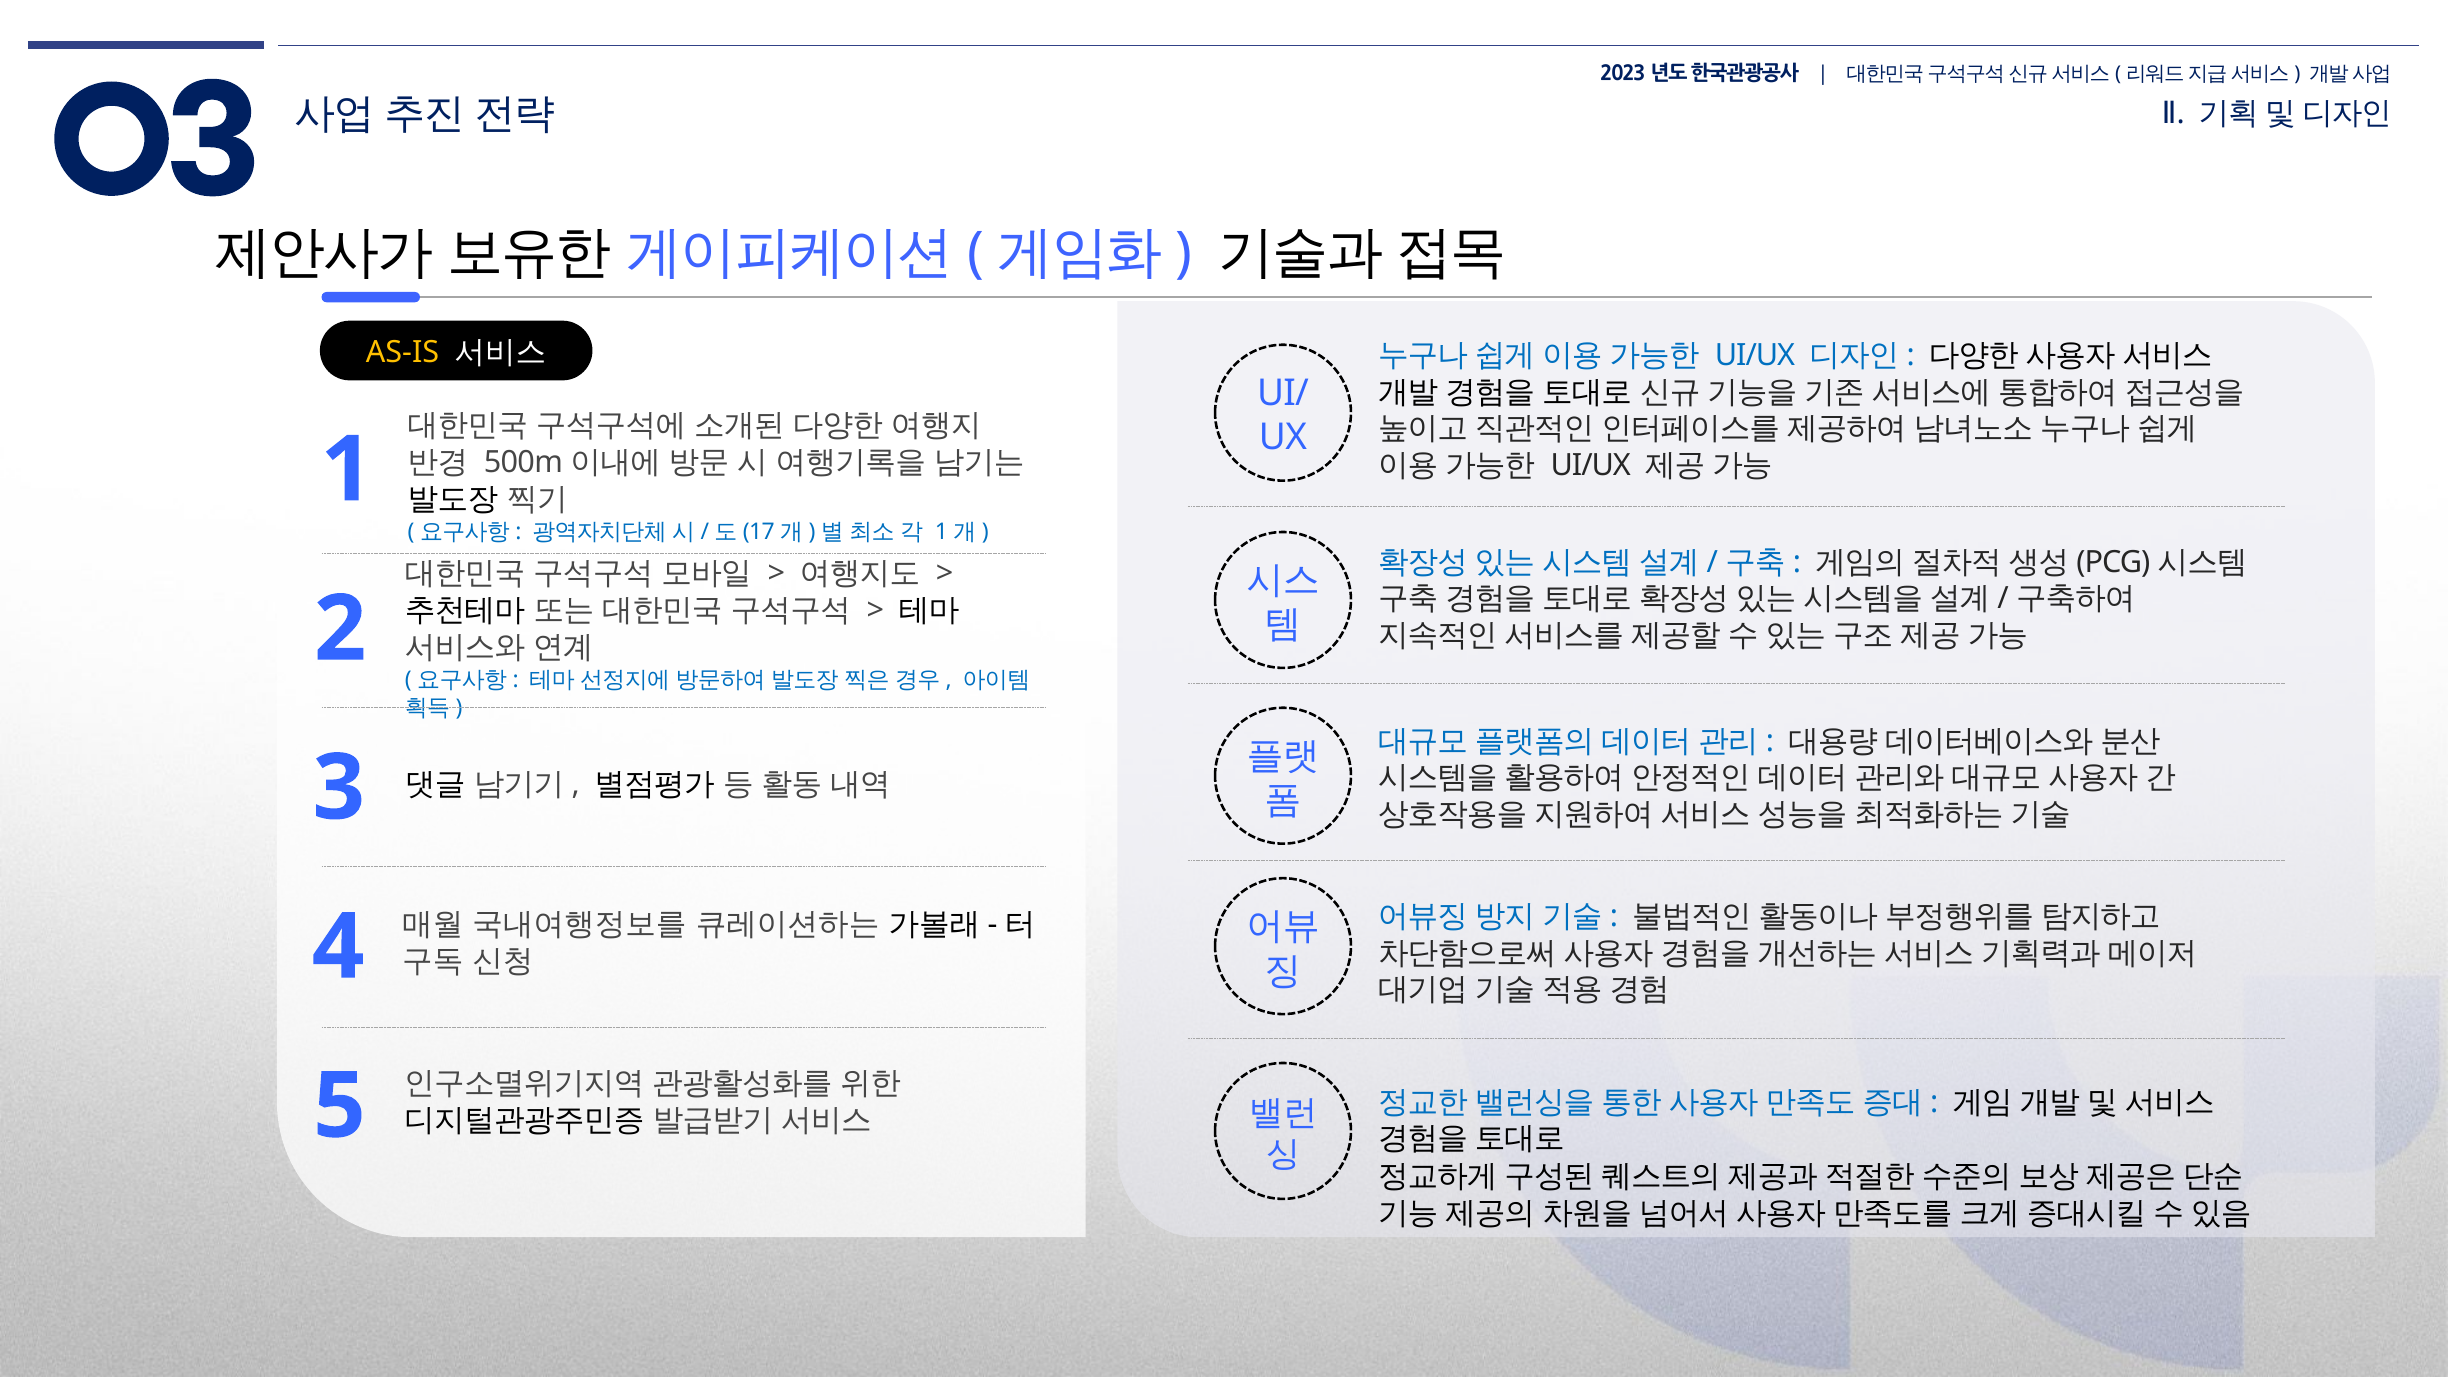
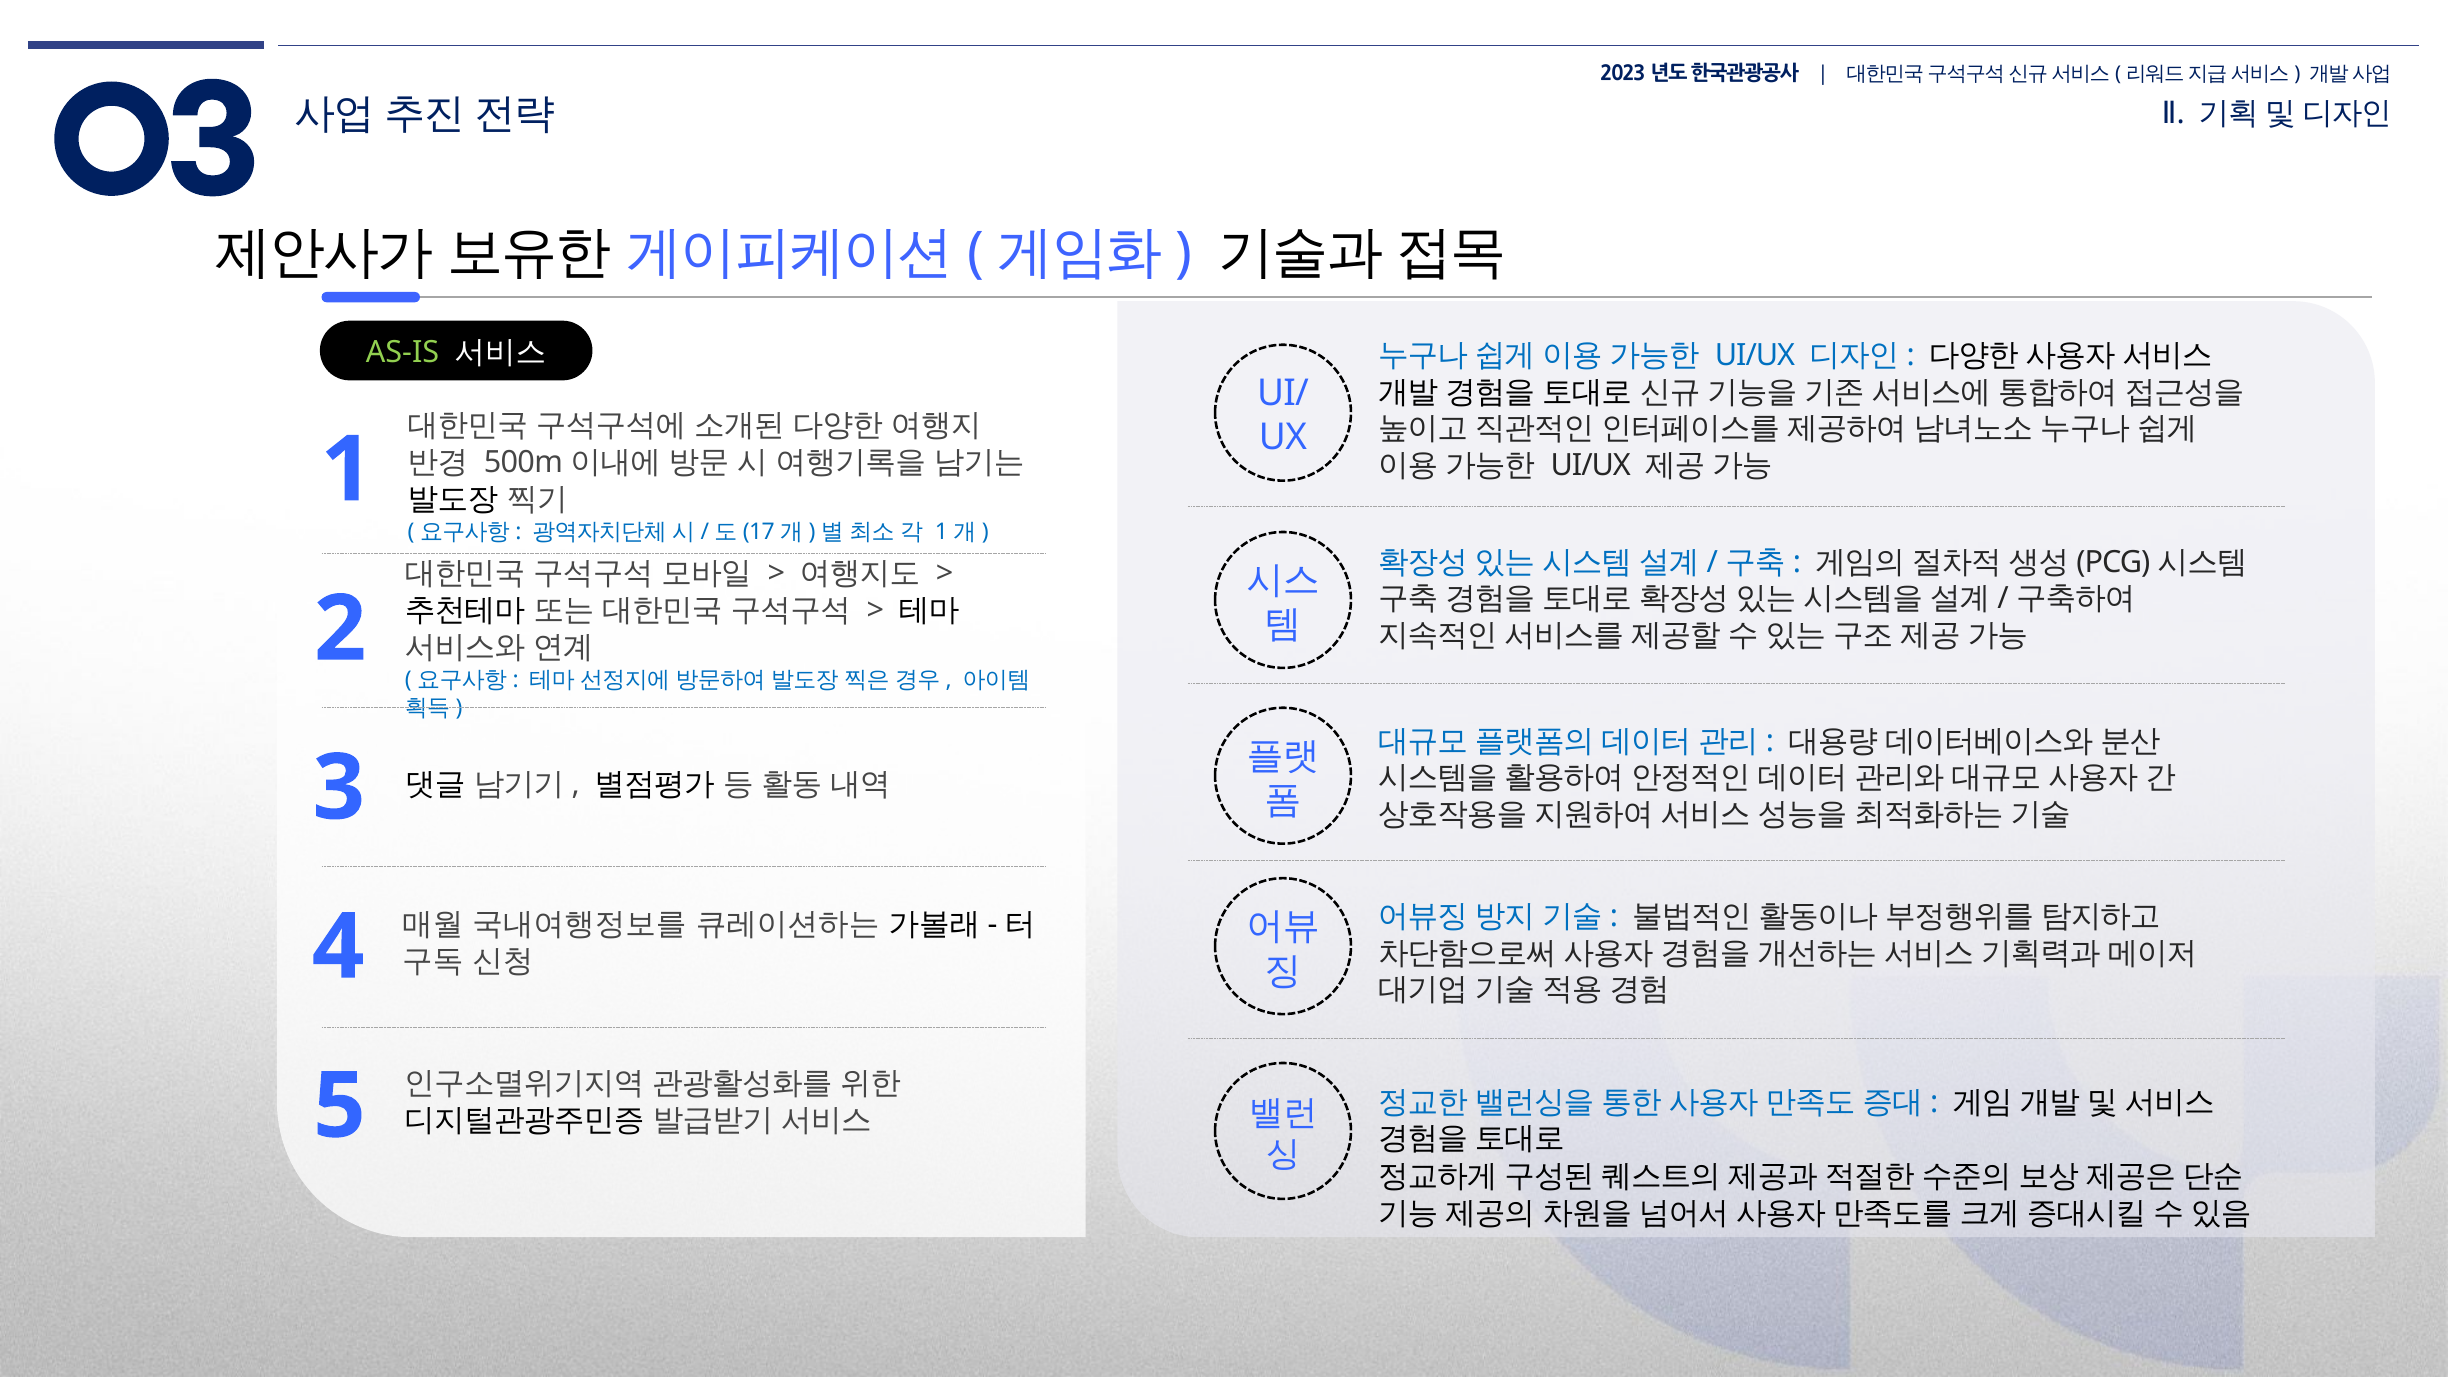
AS-IS colour: yellow -> light green (403, 353)
